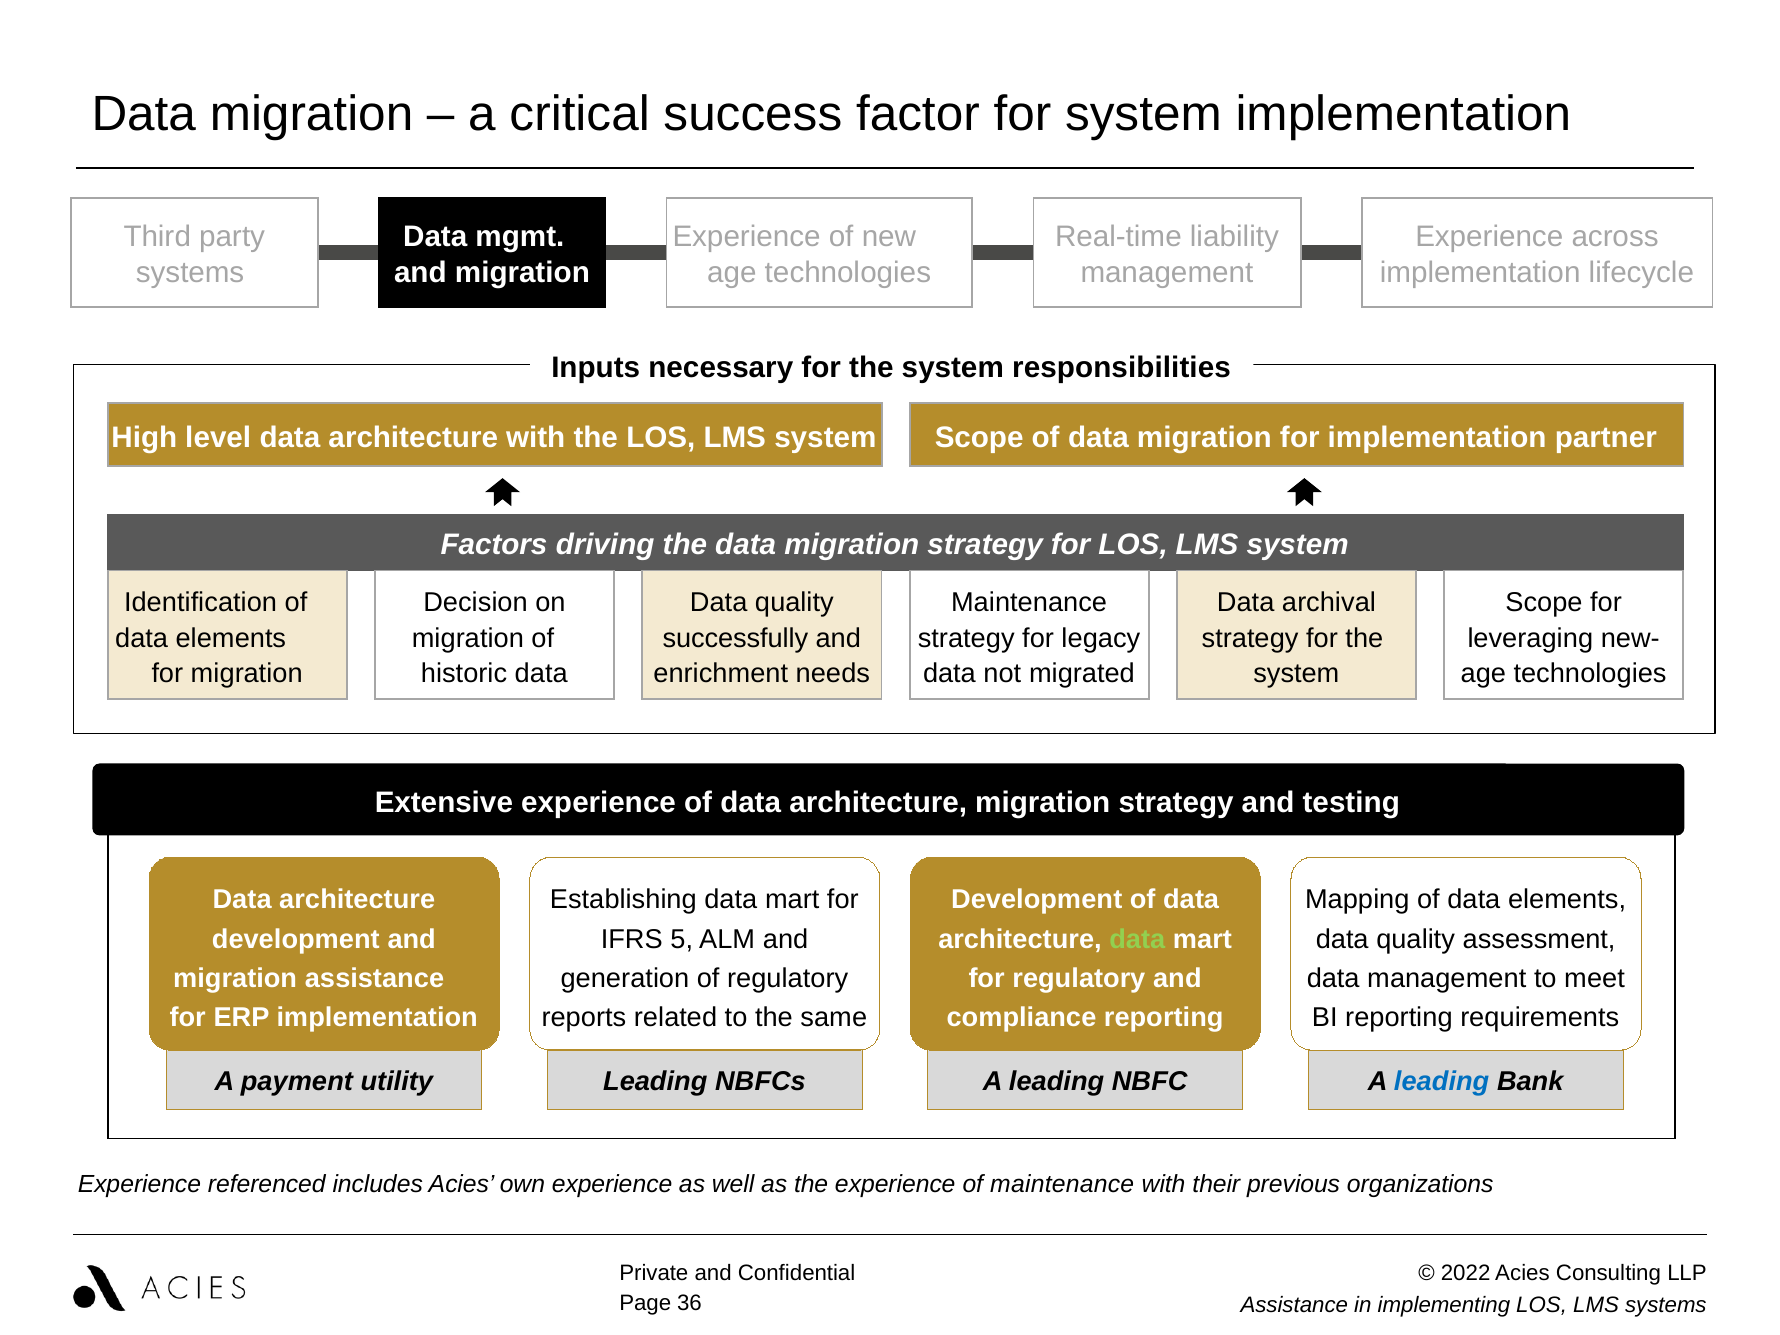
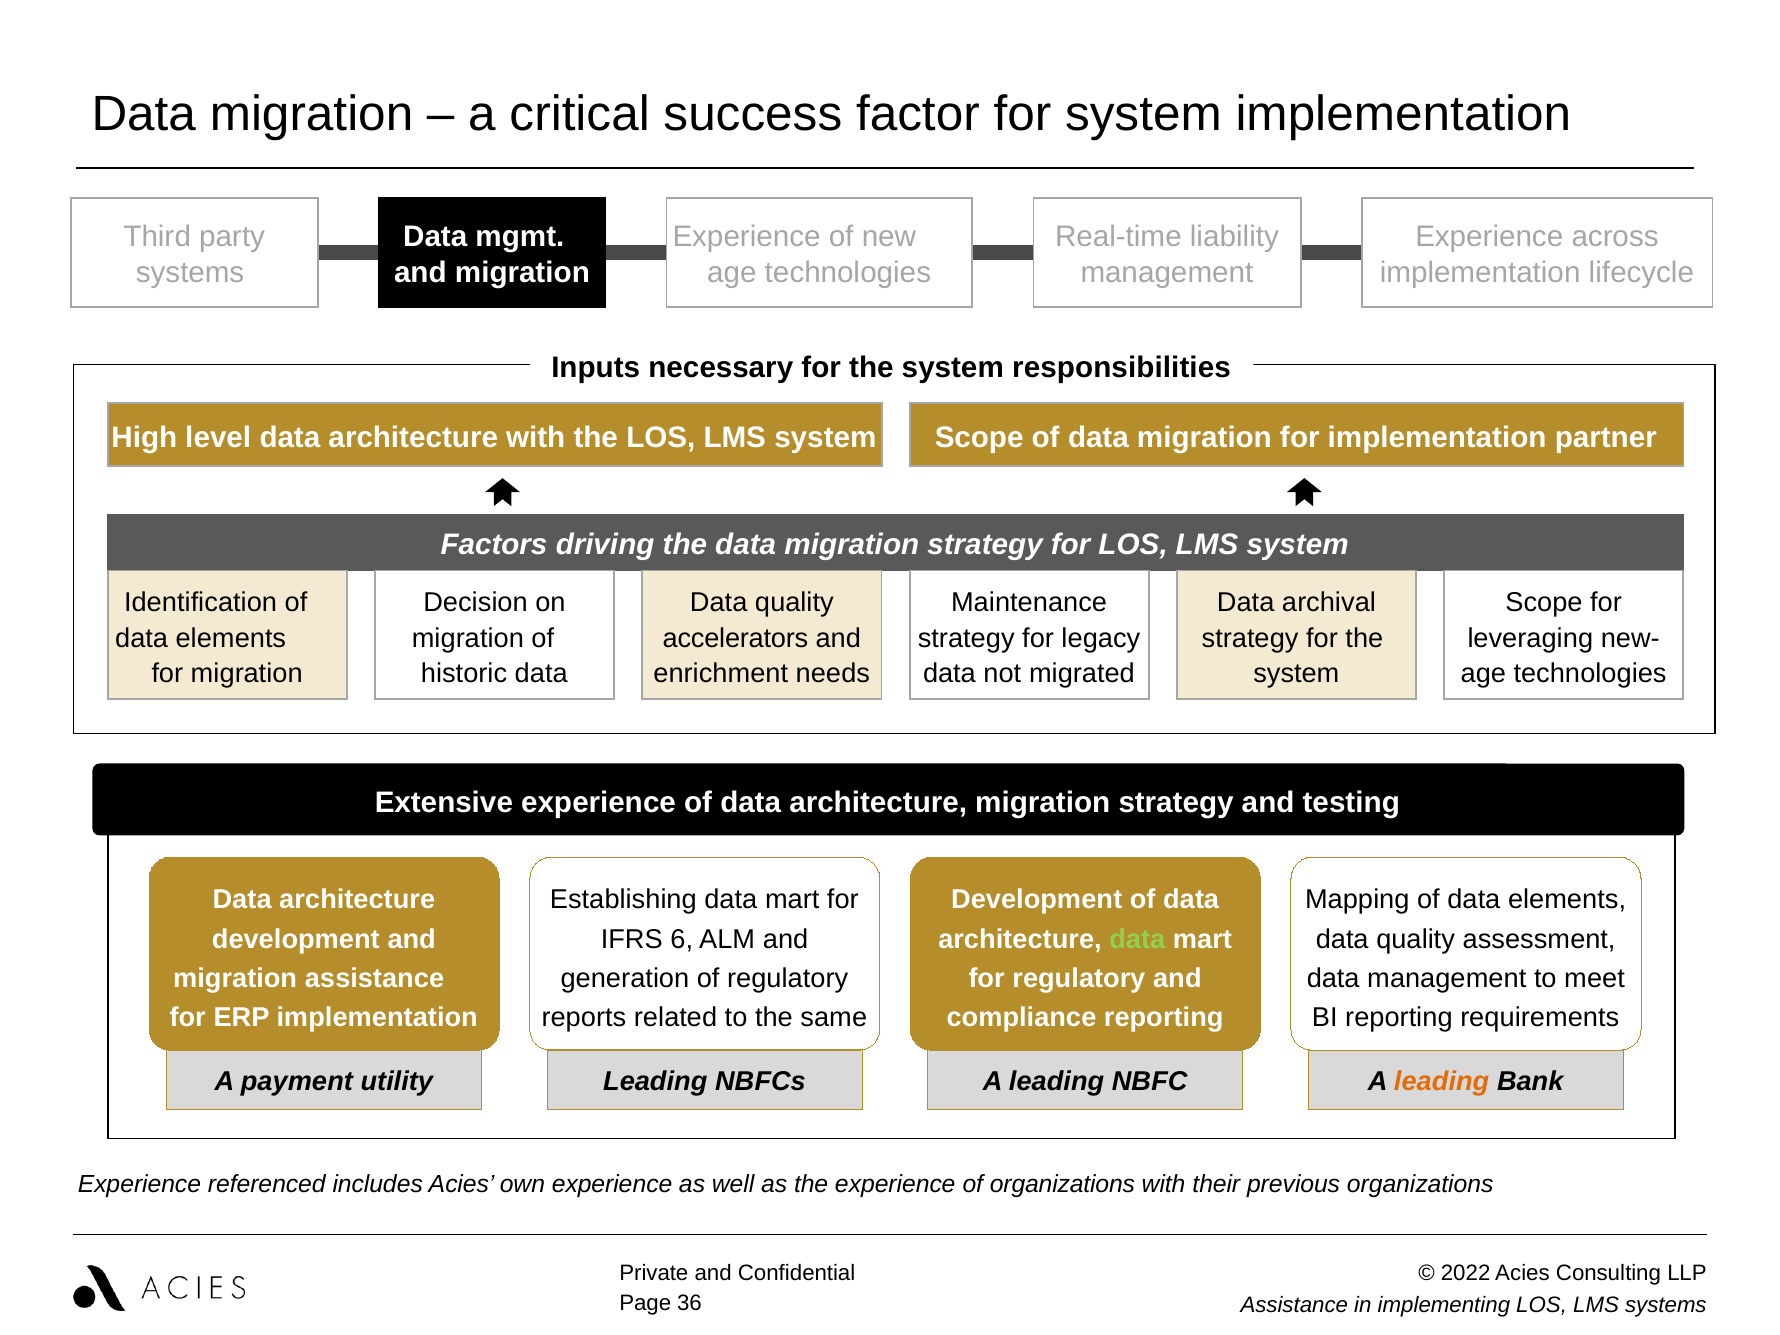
successfully: successfully -> accelerators (735, 638)
5: 5 -> 6 (682, 939)
leading colour: blue -> orange (1442, 1082)
of maintenance: maintenance -> organizations (1062, 1184)
